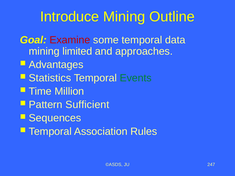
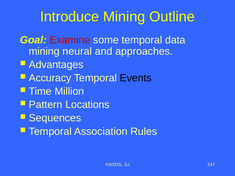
limited: limited -> neural (77, 51)
Statistics: Statistics -> Accuracy (50, 78)
Events colour: green -> black (136, 78)
Sufficient: Sufficient -> Locations (87, 105)
